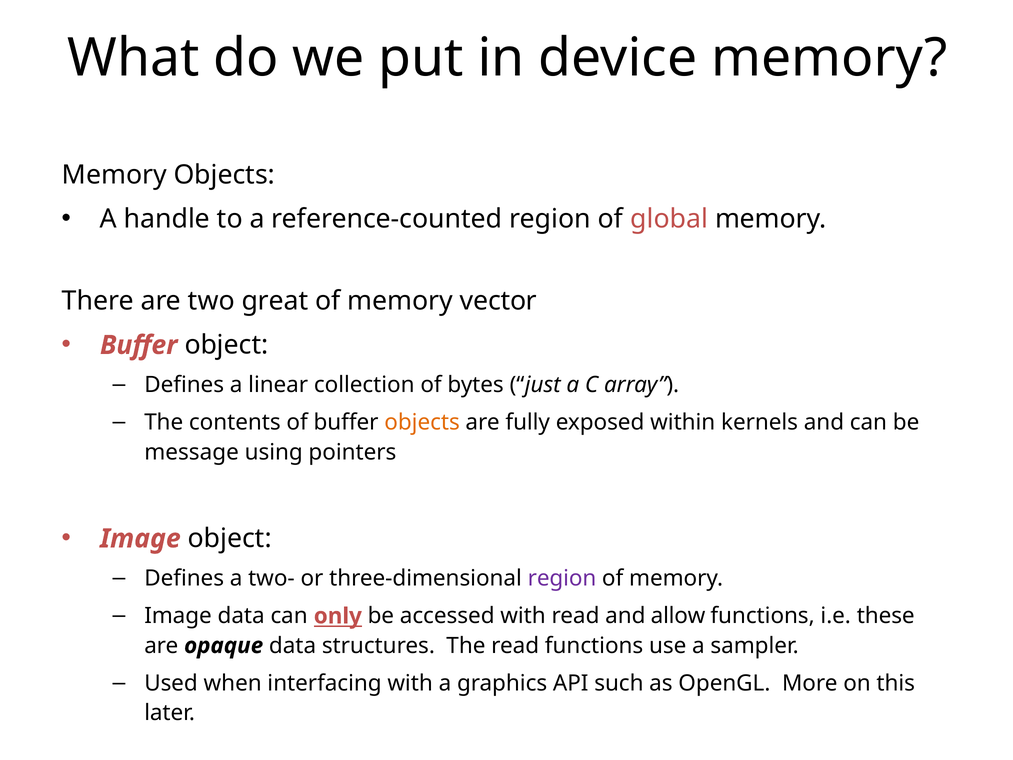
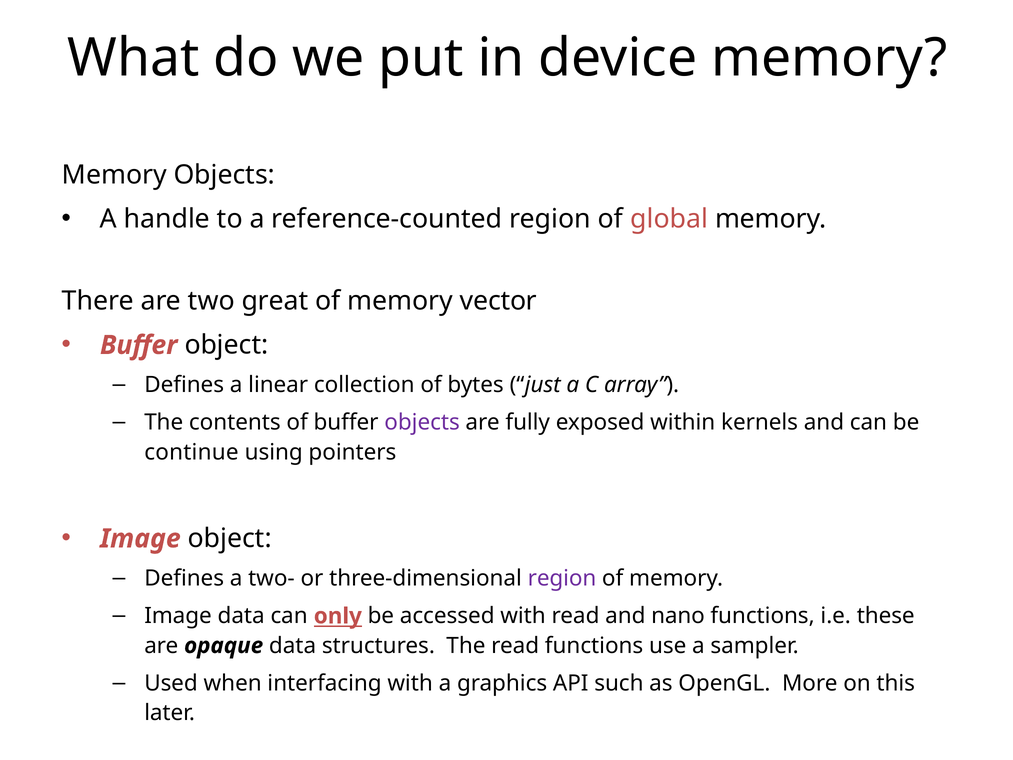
objects colour: orange -> purple (422, 422)
message: message -> continue (191, 452)
allow: allow -> nano (678, 616)
